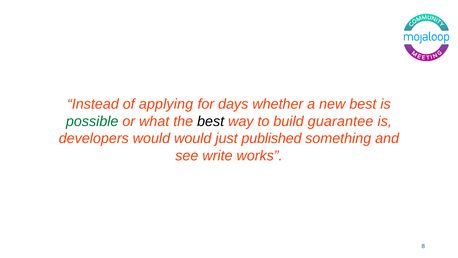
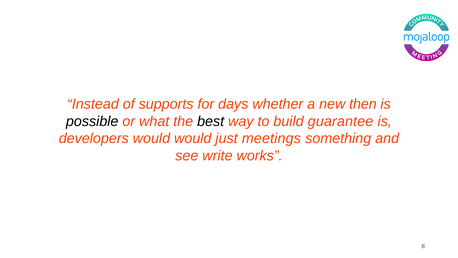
applying: applying -> supports (166, 104)
new best: best -> then (363, 104)
possible colour: green -> black (92, 121)
published: published -> meetings (271, 138)
